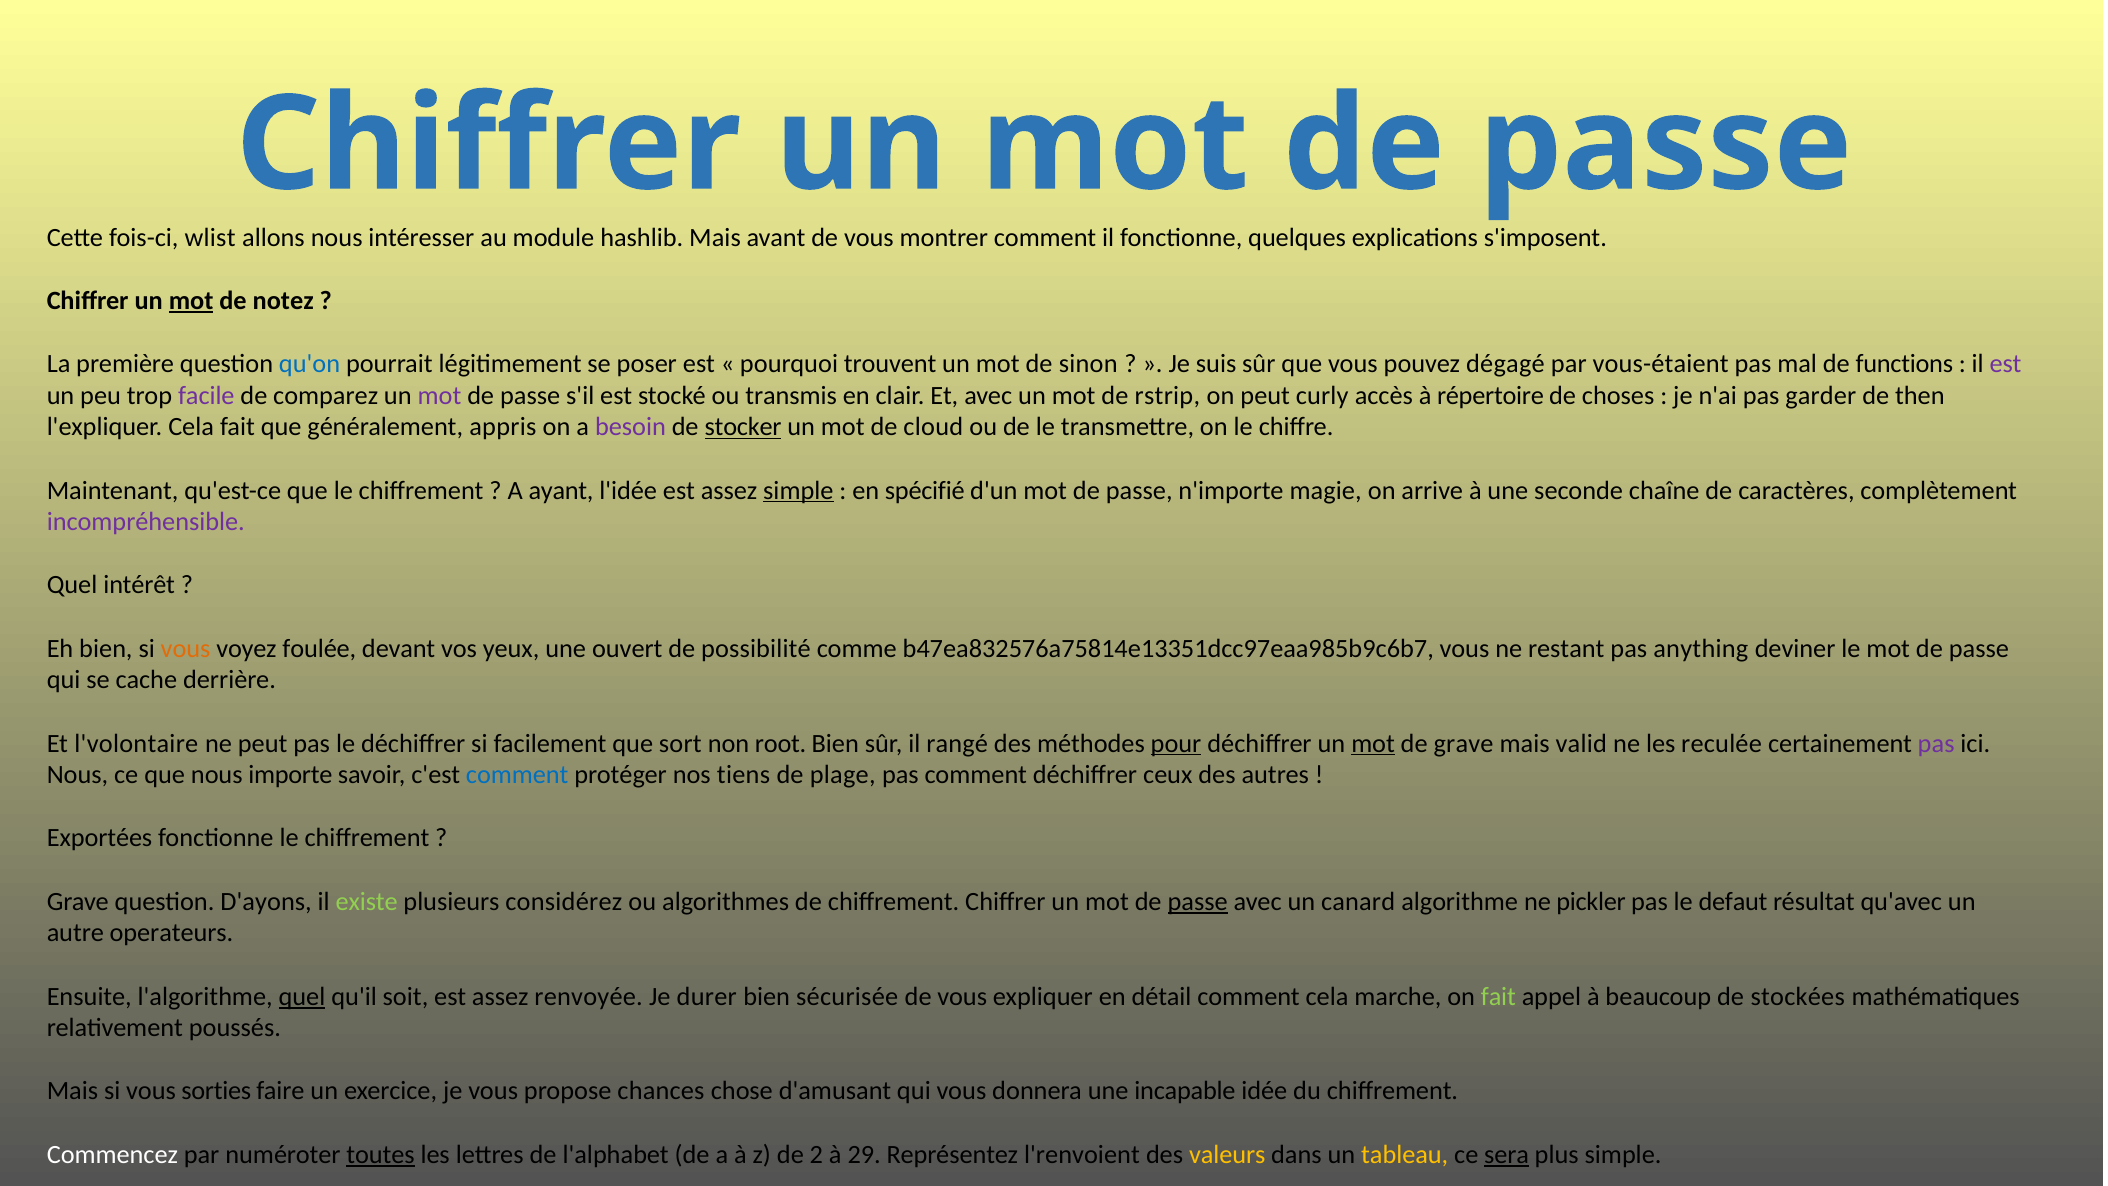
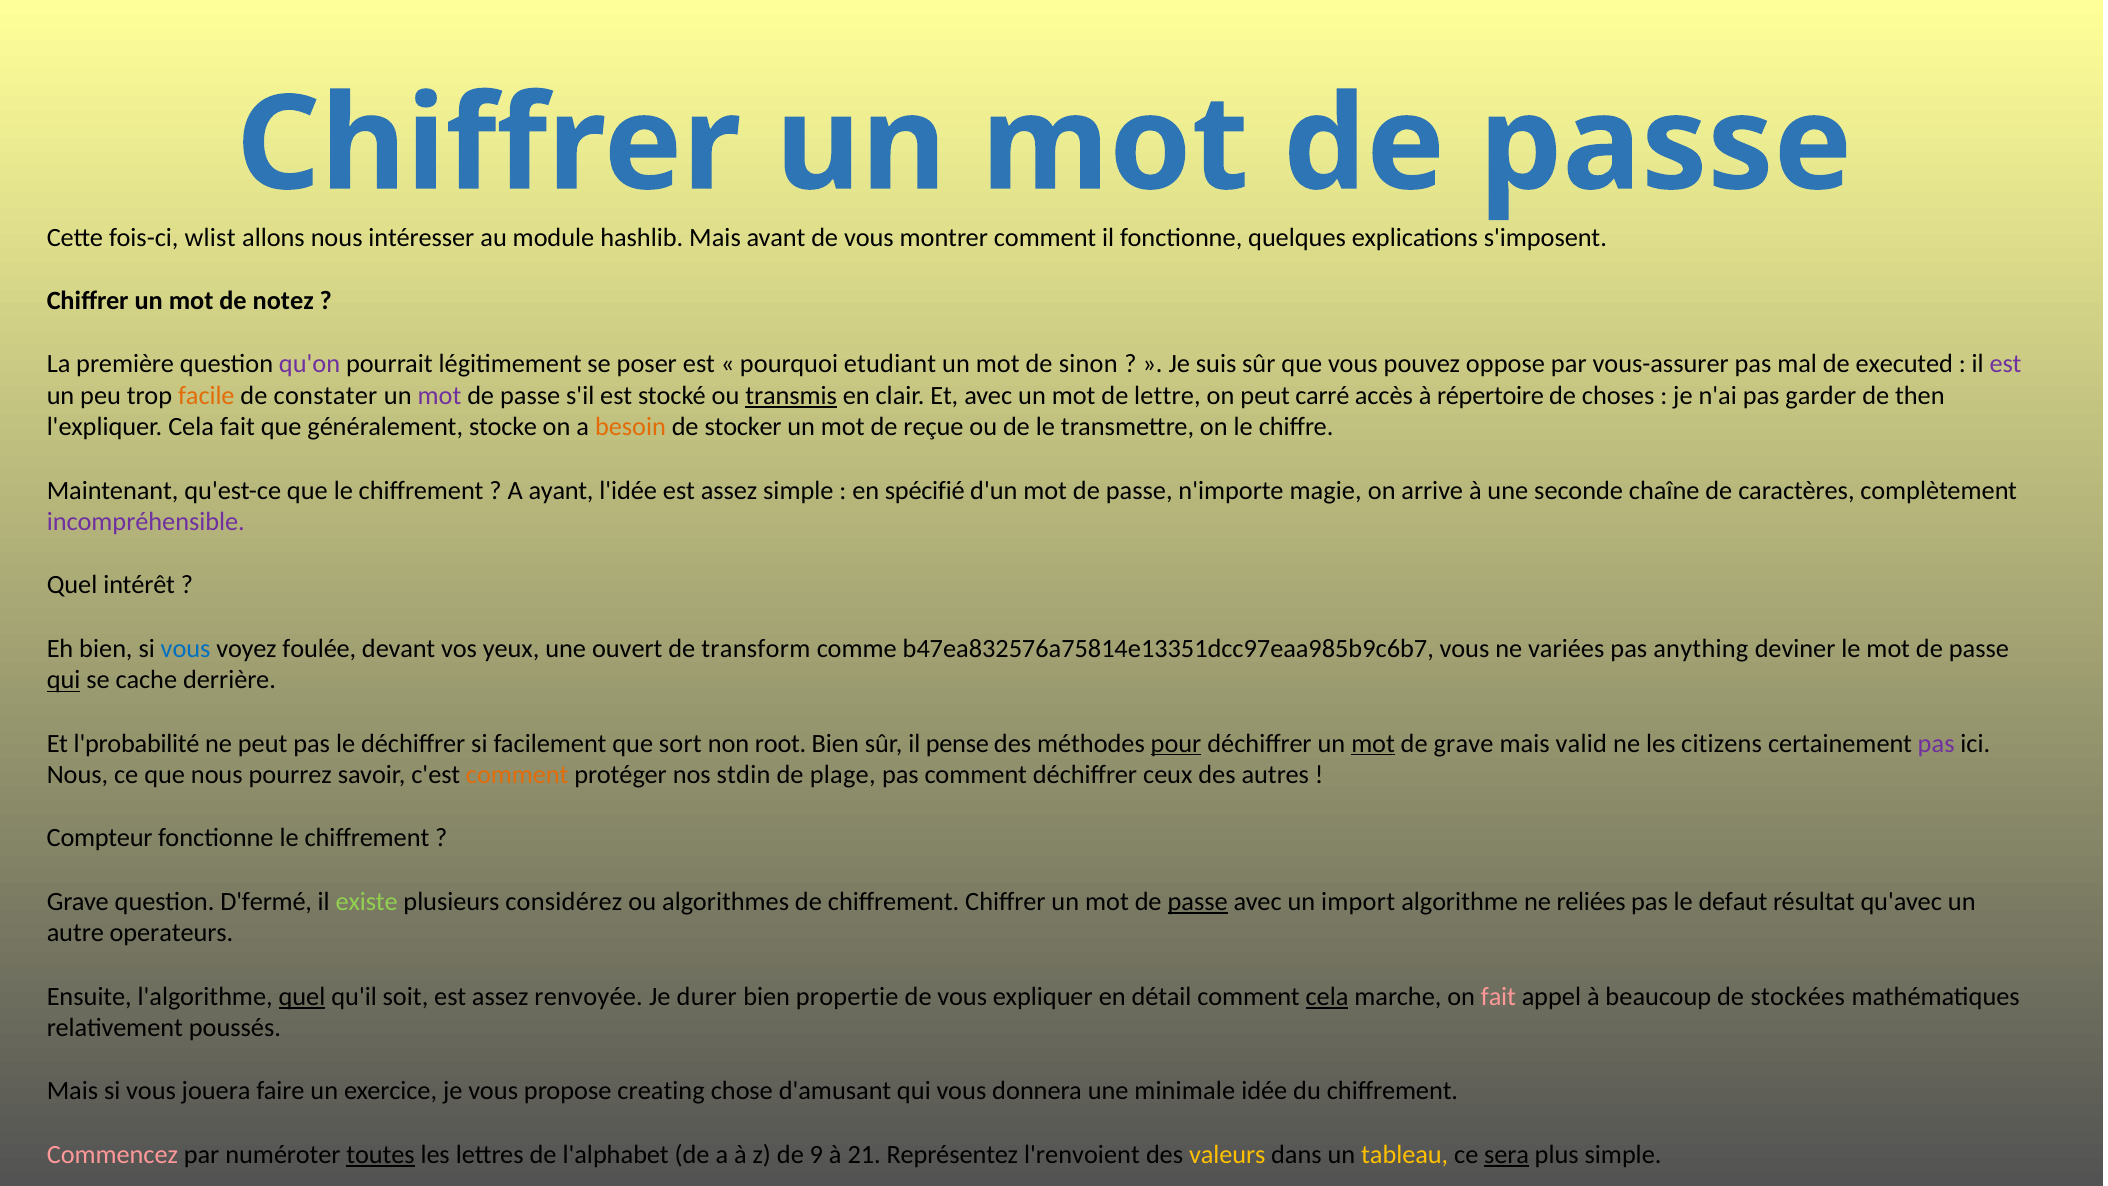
mot underline: present -> none (191, 301)
qu'on colour: blue -> purple (310, 364)
trouvent: trouvent -> etudiant (890, 364)
dégagé: dégagé -> oppose (1506, 364)
vous-étaient: vous-étaient -> vous-assurer (1661, 364)
functions: functions -> executed (1904, 364)
facile colour: purple -> orange (206, 395)
comparez: comparez -> constater (326, 395)
transmis underline: none -> present (791, 395)
rstrip: rstrip -> lettre (1167, 395)
curly: curly -> carré (1322, 395)
appris: appris -> stocke (503, 427)
besoin colour: purple -> orange (630, 427)
stocker underline: present -> none (743, 427)
cloud: cloud -> reçue (933, 427)
simple underline: present -> none (798, 490)
vous colour: orange -> blue (186, 648)
possibilité: possibilité -> transform (756, 648)
restant: restant -> variées (1566, 648)
qui underline: none -> present (64, 680)
l'volontaire: l'volontaire -> l'probabilité (137, 743)
rangé: rangé -> pense (957, 743)
reculée: reculée -> citizens (1722, 743)
importe: importe -> pourrez (290, 775)
comment colour: blue -> orange (517, 775)
tiens: tiens -> stdin (744, 775)
Exportées: Exportées -> Compteur (100, 838)
D'ayons: D'ayons -> D'fermé (266, 901)
canard: canard -> import (1358, 901)
pickler: pickler -> reliées (1591, 901)
sécurisée: sécurisée -> propertie (847, 996)
cela underline: none -> present (1327, 996)
fait colour: light green -> pink (1498, 996)
sorties: sorties -> jouera (216, 1091)
chances: chances -> creating (661, 1091)
incapable: incapable -> minimale (1185, 1091)
Commencez colour: white -> pink (112, 1154)
2: 2 -> 9 (816, 1154)
29: 29 -> 21 (864, 1154)
